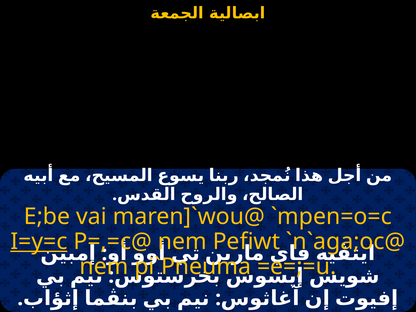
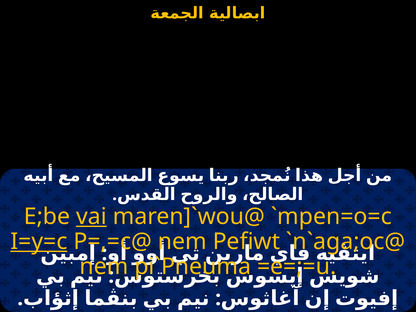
vai underline: none -> present (91, 216)
